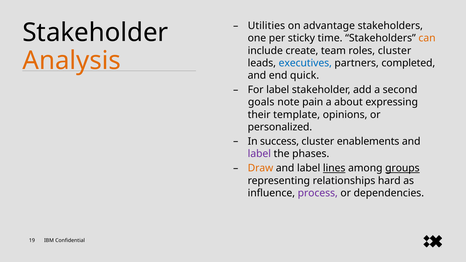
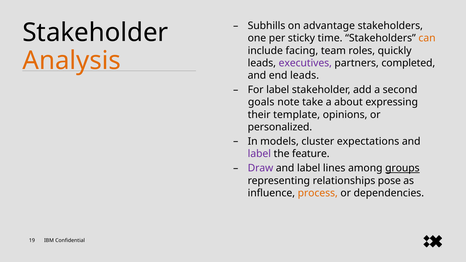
Utilities: Utilities -> Subhills (267, 26)
create: create -> facing (302, 51)
roles cluster: cluster -> quickly (395, 51)
executives colour: blue -> purple (305, 63)
end quick: quick -> leads (305, 75)
pain: pain -> take (313, 102)
success: success -> models (280, 141)
enablements: enablements -> expectations (368, 141)
phases: phases -> feature (311, 154)
Draw colour: orange -> purple (260, 168)
lines underline: present -> none (334, 168)
hard: hard -> pose (389, 181)
process colour: purple -> orange (318, 193)
